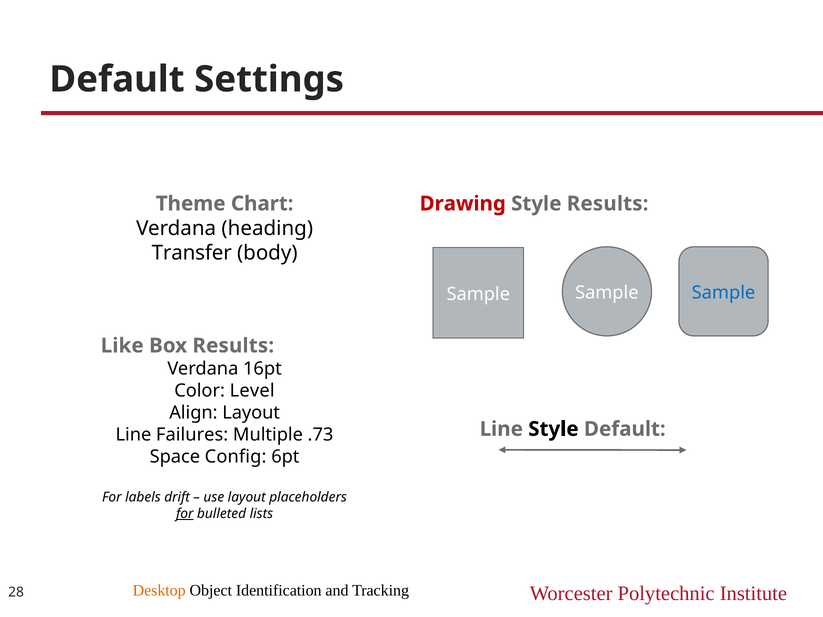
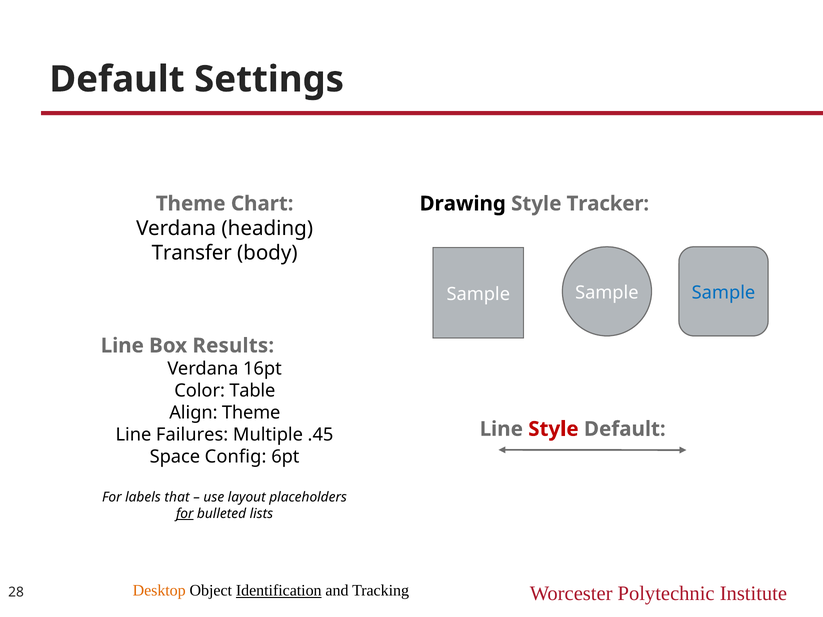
Drawing colour: red -> black (463, 204)
Style Results: Results -> Tracker (608, 204)
Like: Like -> Line (122, 346)
Level: Level -> Table (252, 391)
Align Layout: Layout -> Theme (251, 413)
Style colour: black -> red (553, 429)
.73: .73 -> .45 (321, 435)
drift: drift -> that (177, 497)
Identification underline: none -> present (279, 591)
